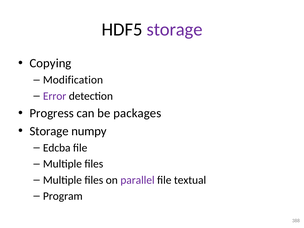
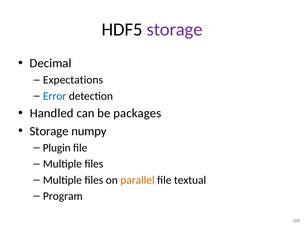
Copying: Copying -> Decimal (51, 63)
Modification: Modification -> Expectations (73, 80)
Error colour: purple -> blue (55, 96)
Progress: Progress -> Handled (52, 113)
Edcba: Edcba -> Plugin (57, 148)
parallel colour: purple -> orange (137, 180)
